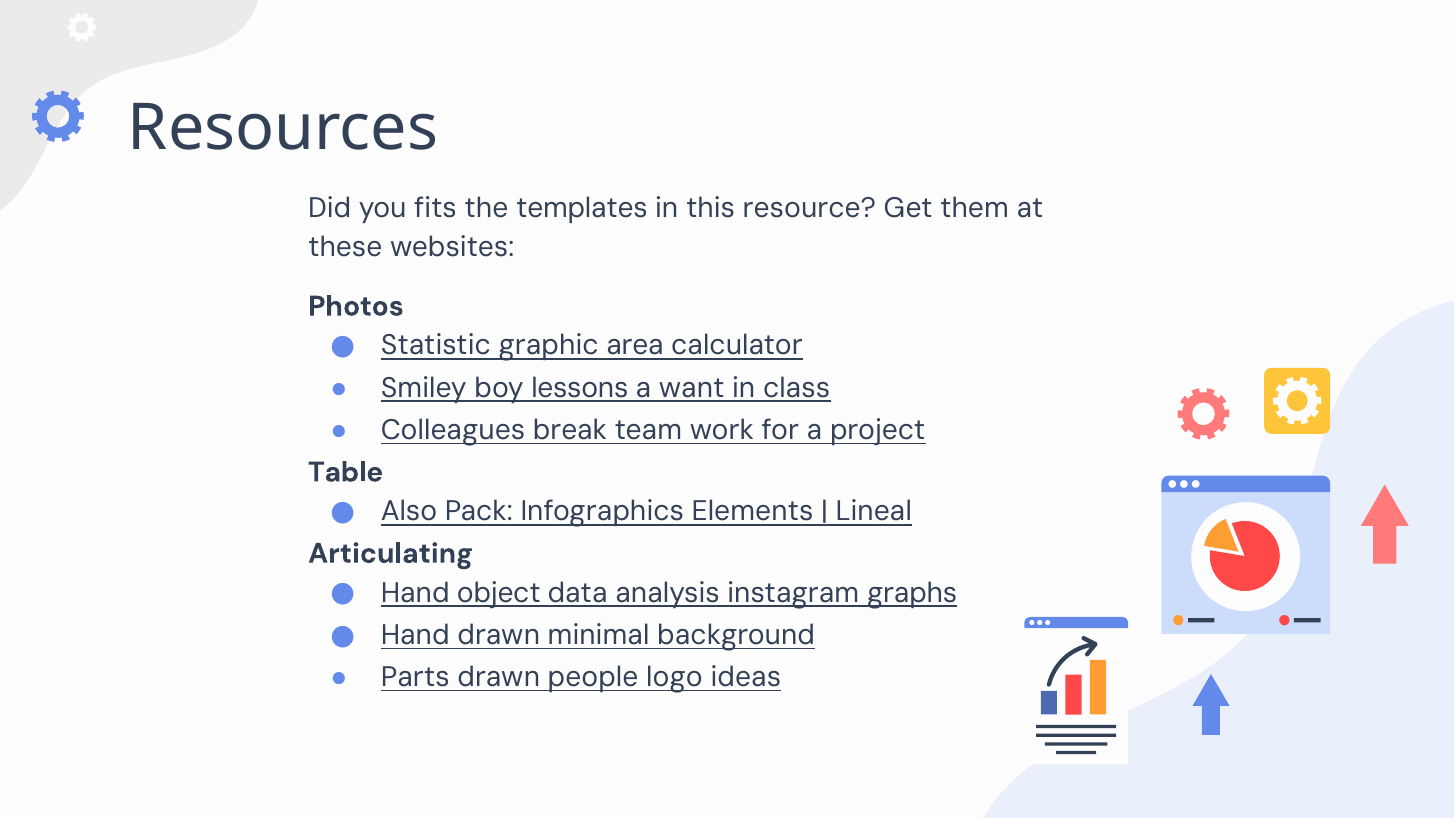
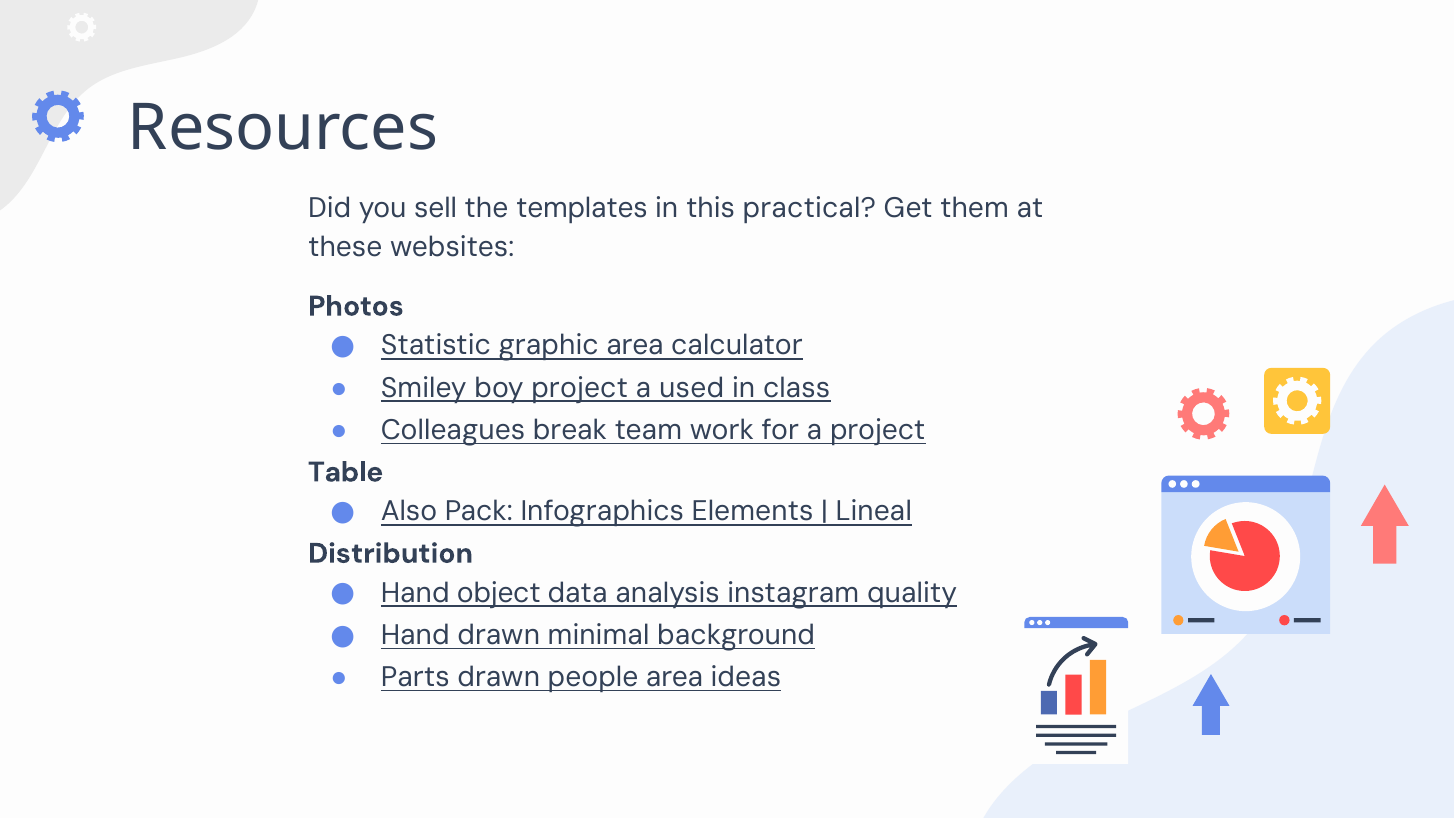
fits: fits -> sell (436, 208)
resource: resource -> practical (809, 208)
boy lessons: lessons -> project (580, 388)
want: want -> used (692, 388)
Articulating: Articulating -> Distribution (391, 553)
graphs: graphs -> quality (912, 593)
people logo: logo -> area (675, 677)
